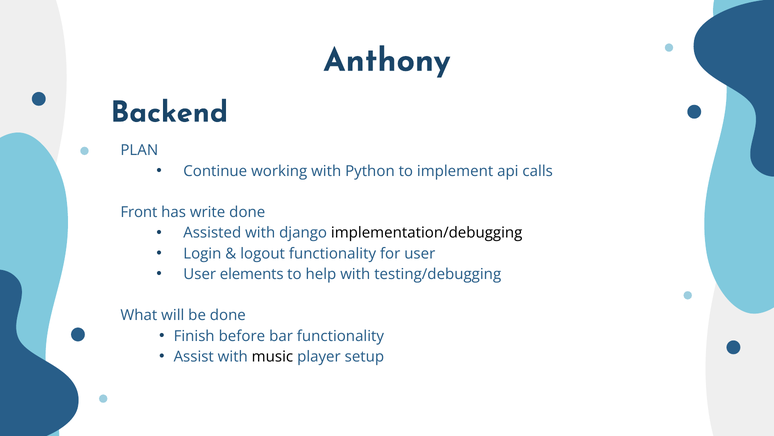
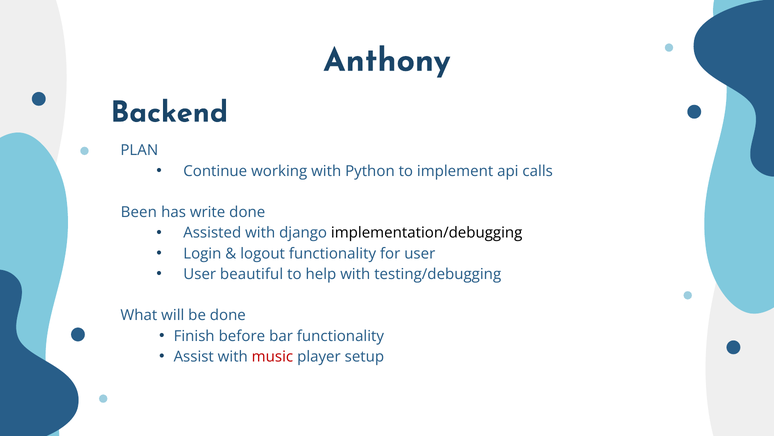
Front: Front -> Been (139, 212)
elements: elements -> beautiful (252, 274)
music colour: black -> red (272, 356)
